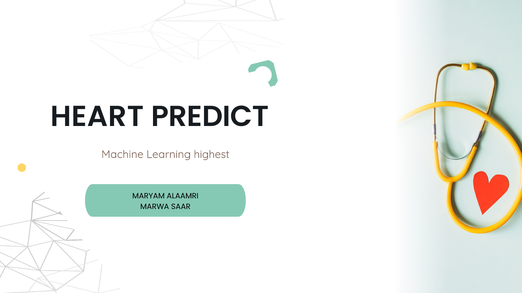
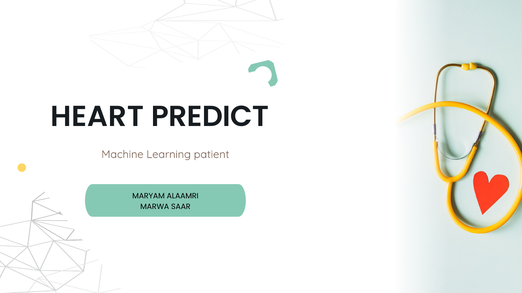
highest: highest -> patient (212, 155)
